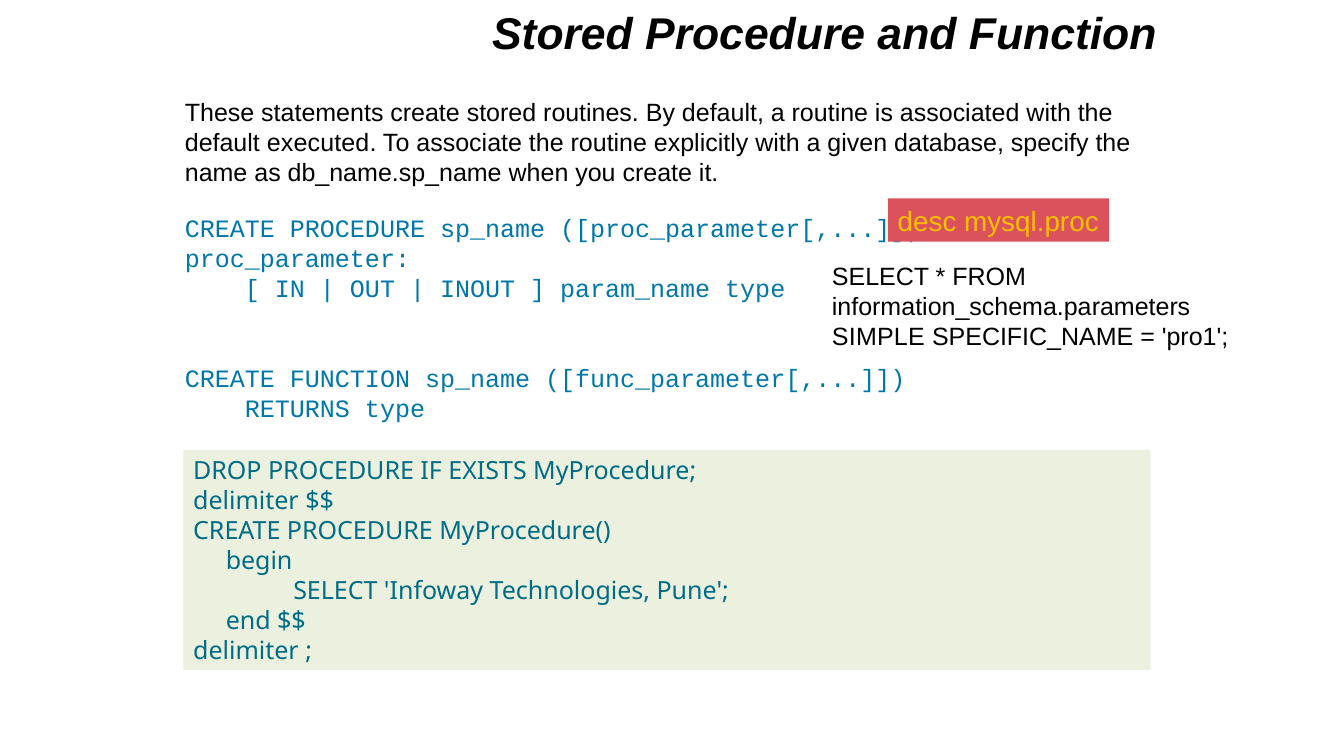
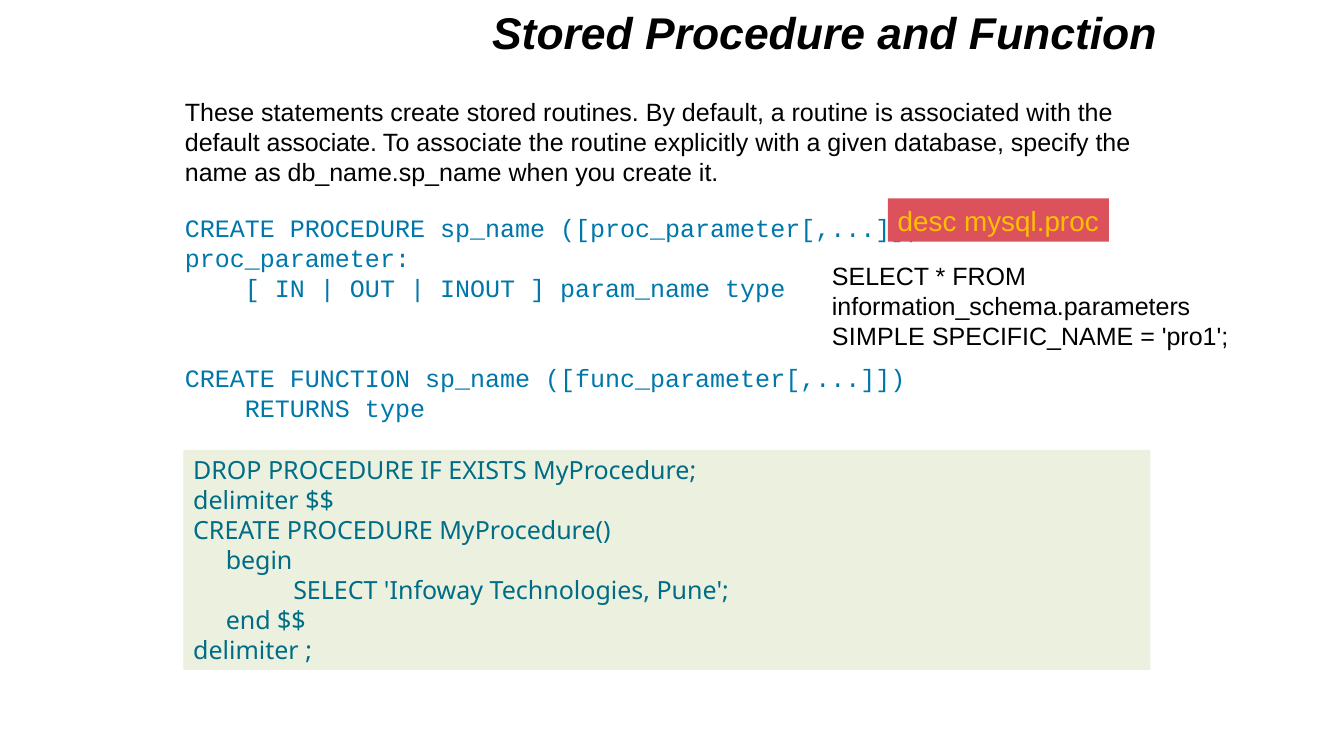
default executed: executed -> associate (322, 143)
